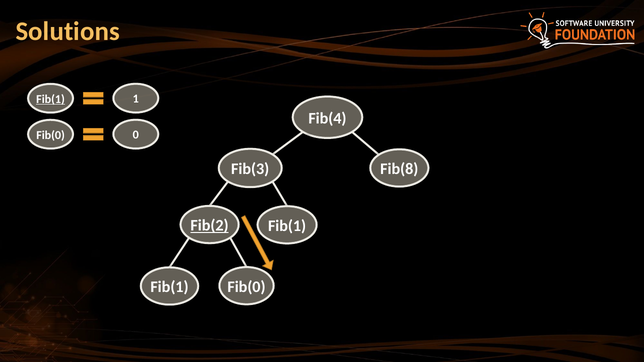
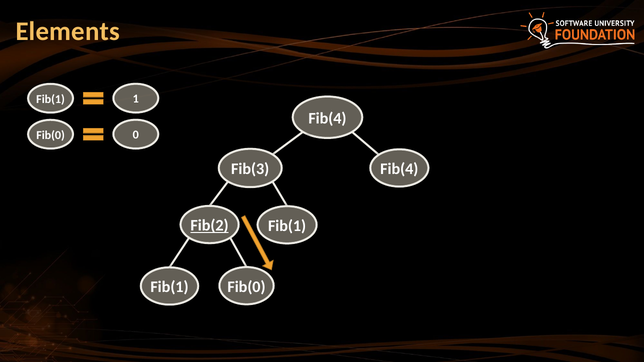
Solutions: Solutions -> Elements (68, 31)
Fib(1 underline: present -> none (51, 99)
Fib(3 Fib(8: Fib(8 -> Fib(4 (399, 169)
